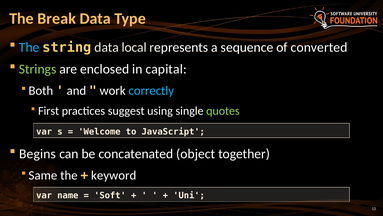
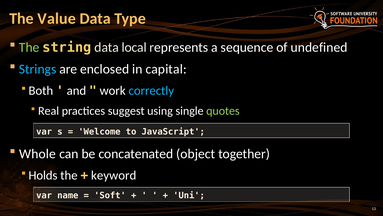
Break: Break -> Value (57, 19)
The colour: light blue -> light green (29, 47)
converted: converted -> undefined (319, 47)
Strings colour: light green -> light blue (38, 69)
First: First -> Real (49, 111)
Begins: Begins -> Whole (38, 154)
Same: Same -> Holds (43, 175)
